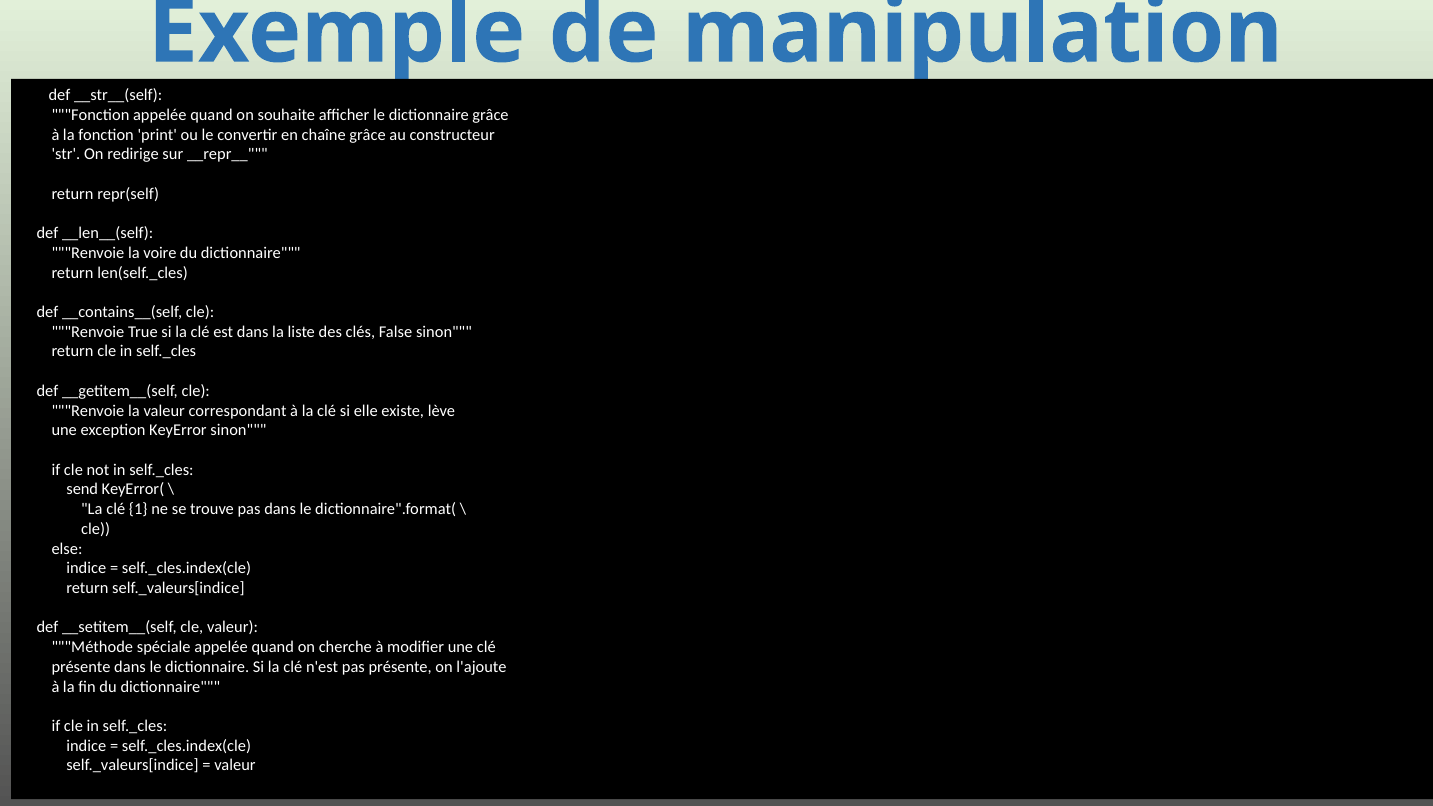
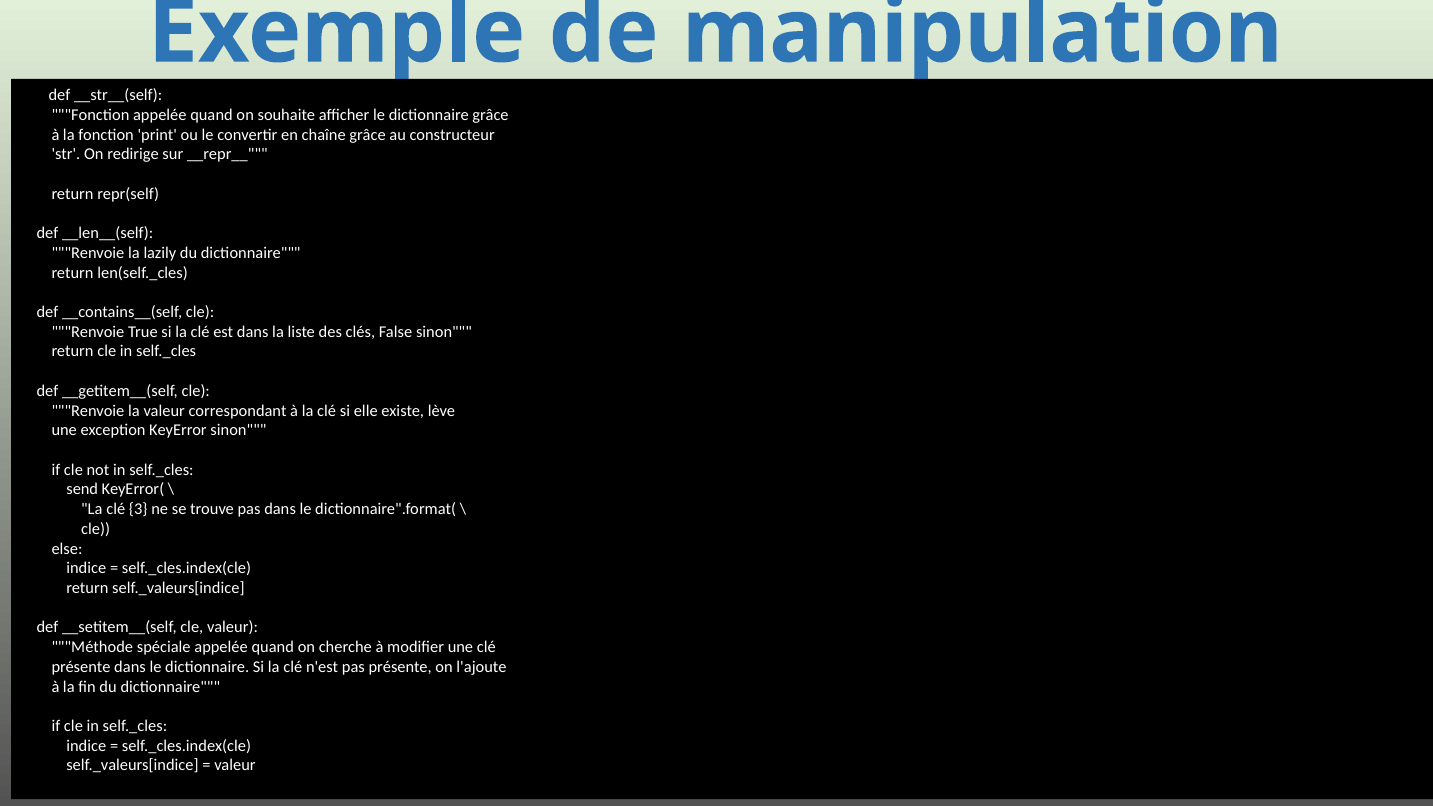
voire: voire -> lazily (160, 253)
1: 1 -> 3 (138, 509)
